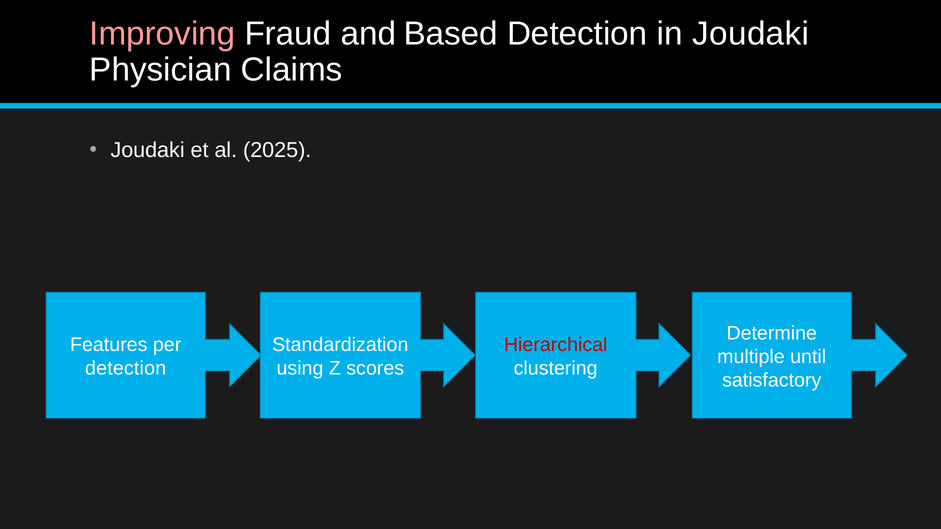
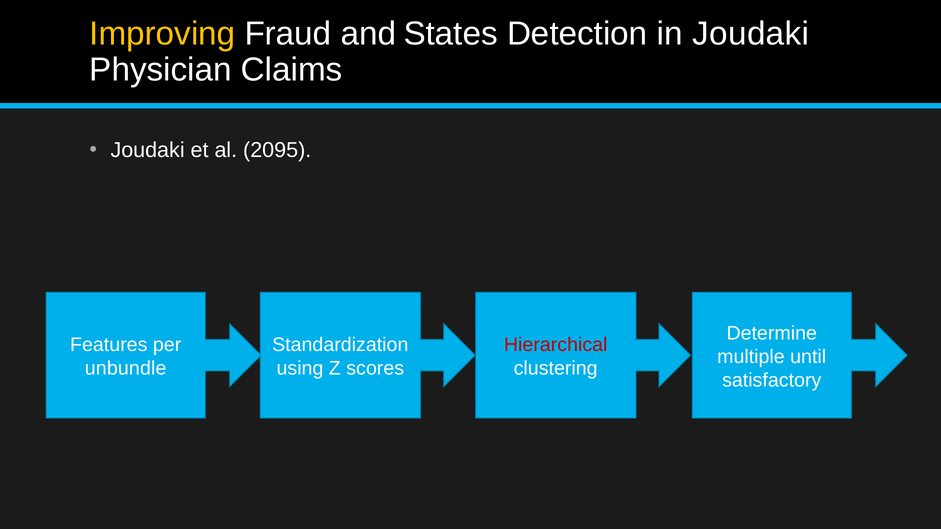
Improving colour: pink -> yellow (162, 34)
Based: Based -> States (451, 34)
2025: 2025 -> 2095 (277, 150)
detection: detection -> unbundle (126, 369)
